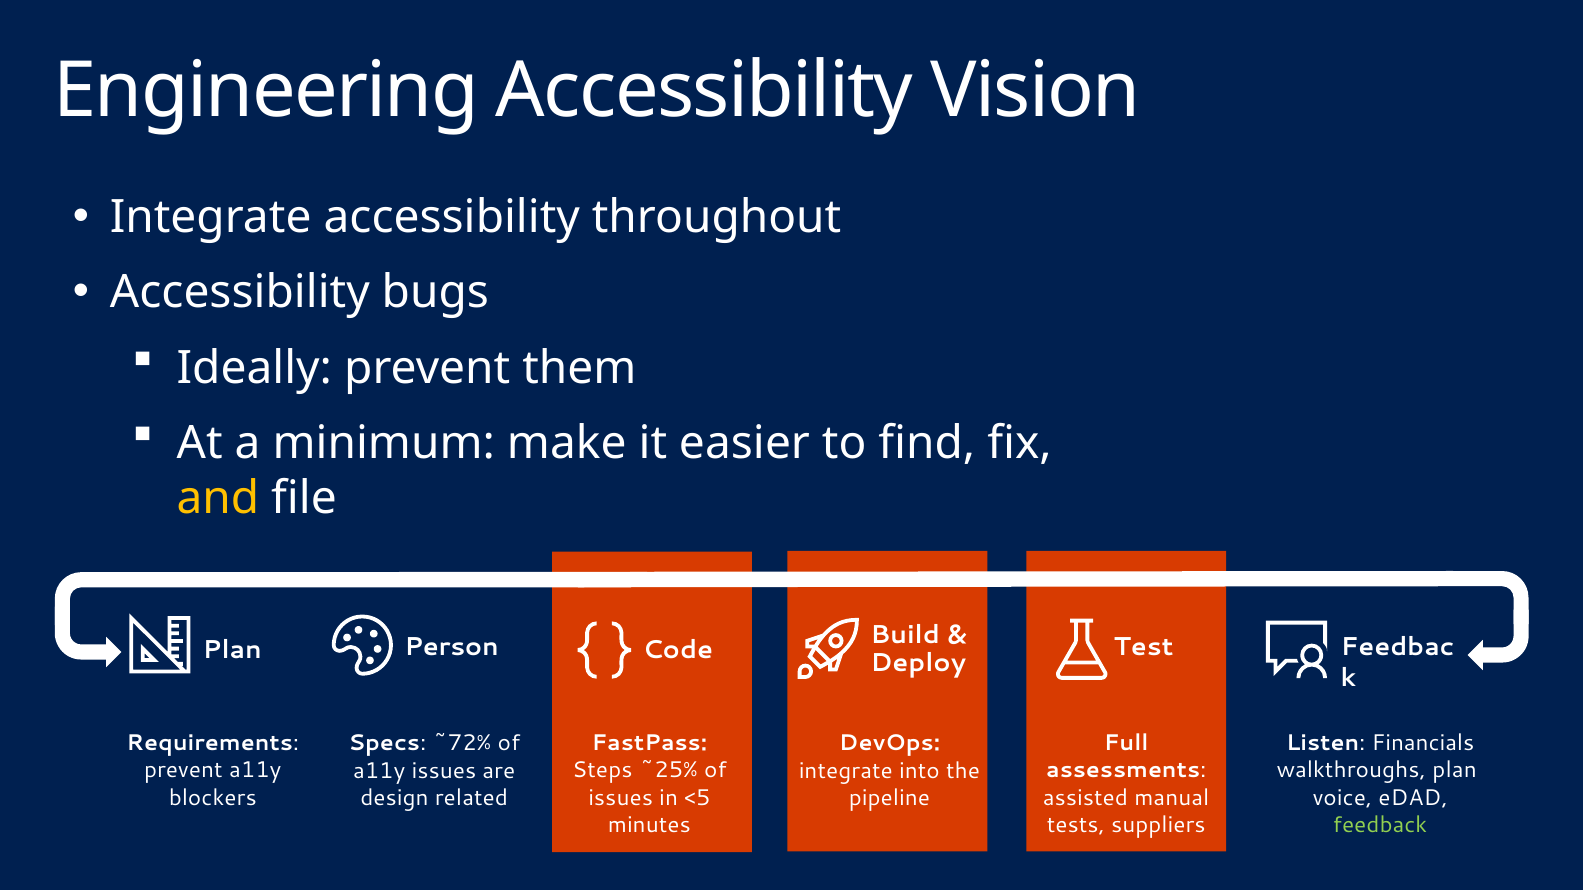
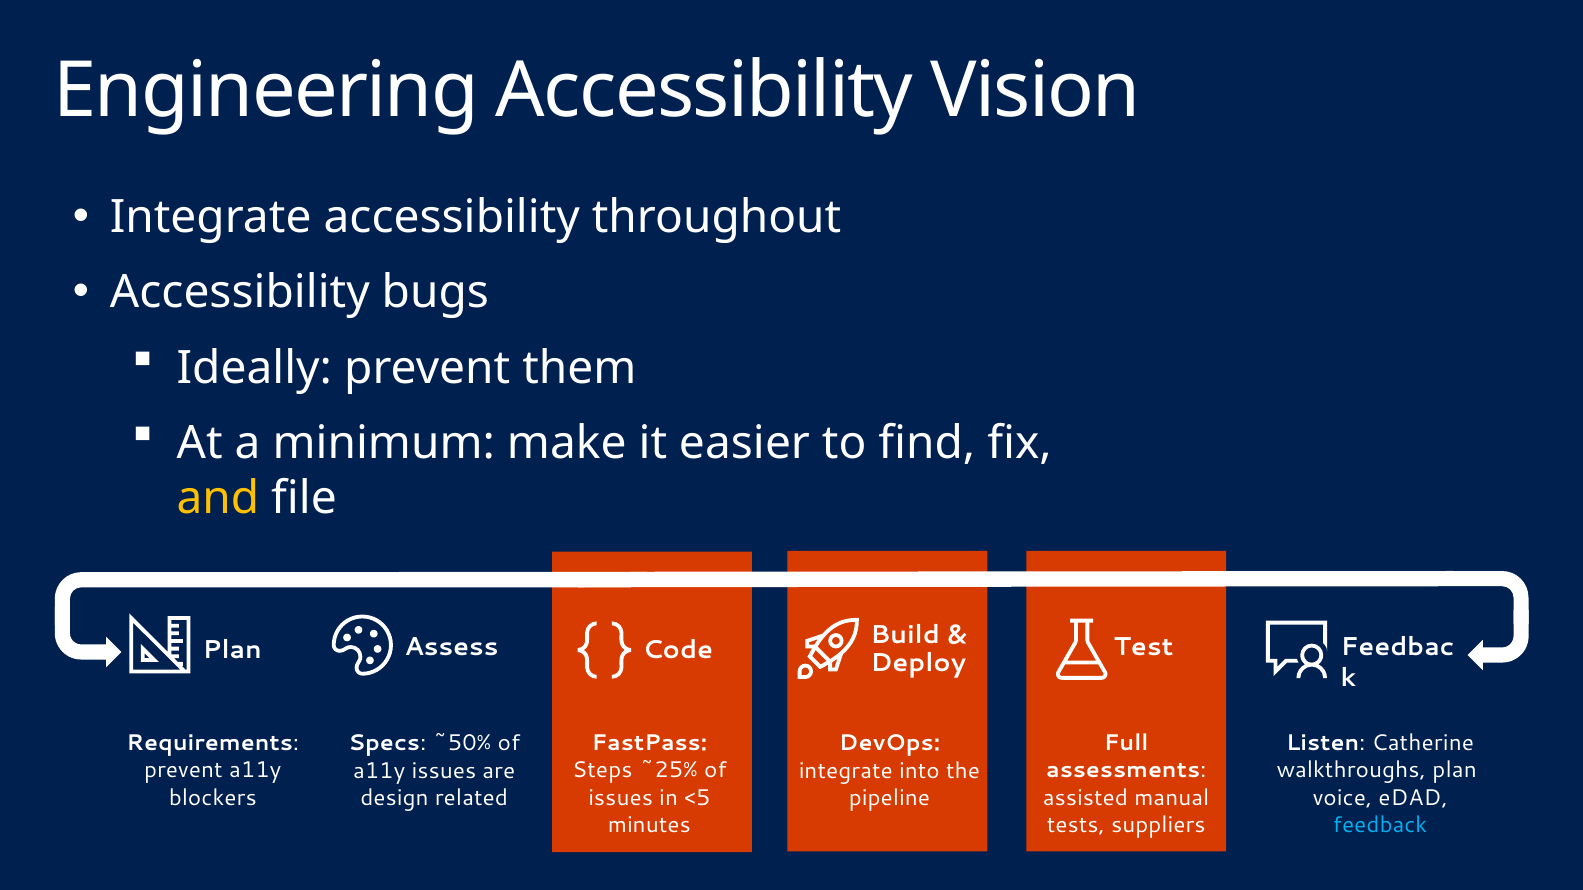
Person: Person -> Assess (451, 647)
~72%: ~72% -> ~50% (462, 744)
Financials: Financials -> Catherine (1423, 744)
feedback colour: light green -> light blue (1380, 825)
